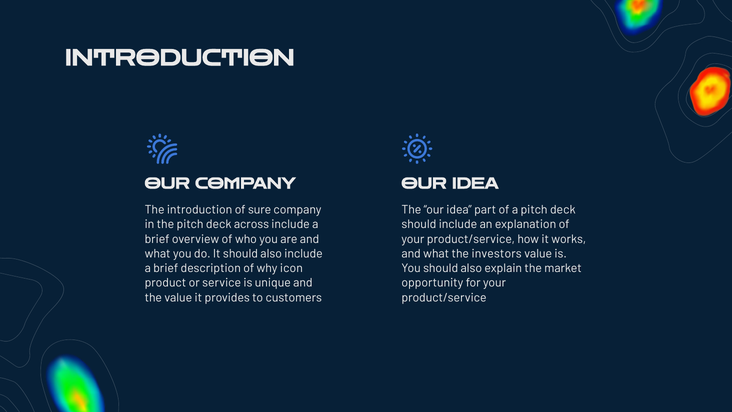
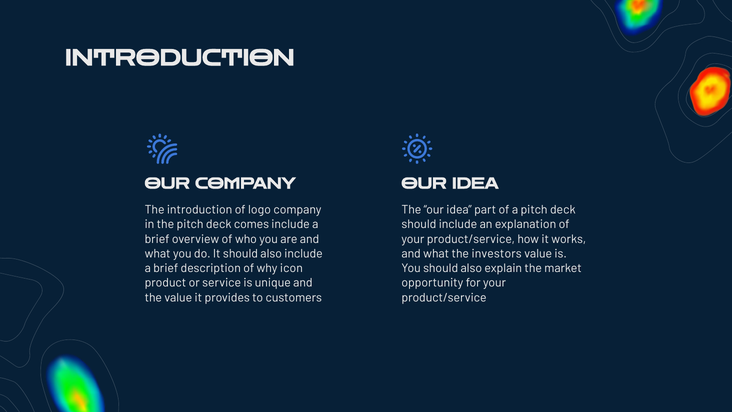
sure: sure -> logo (259, 210)
across: across -> comes (251, 224)
